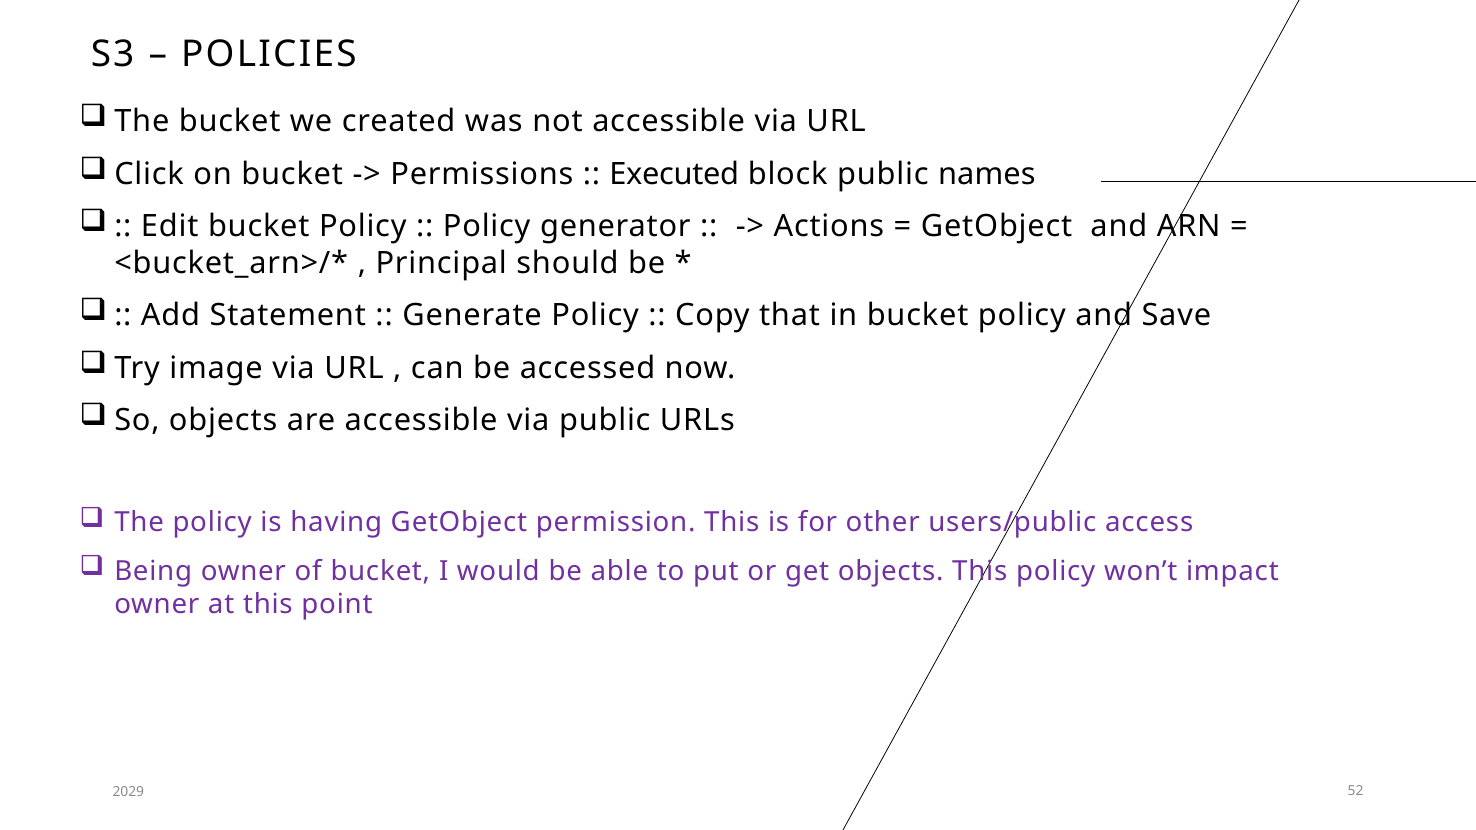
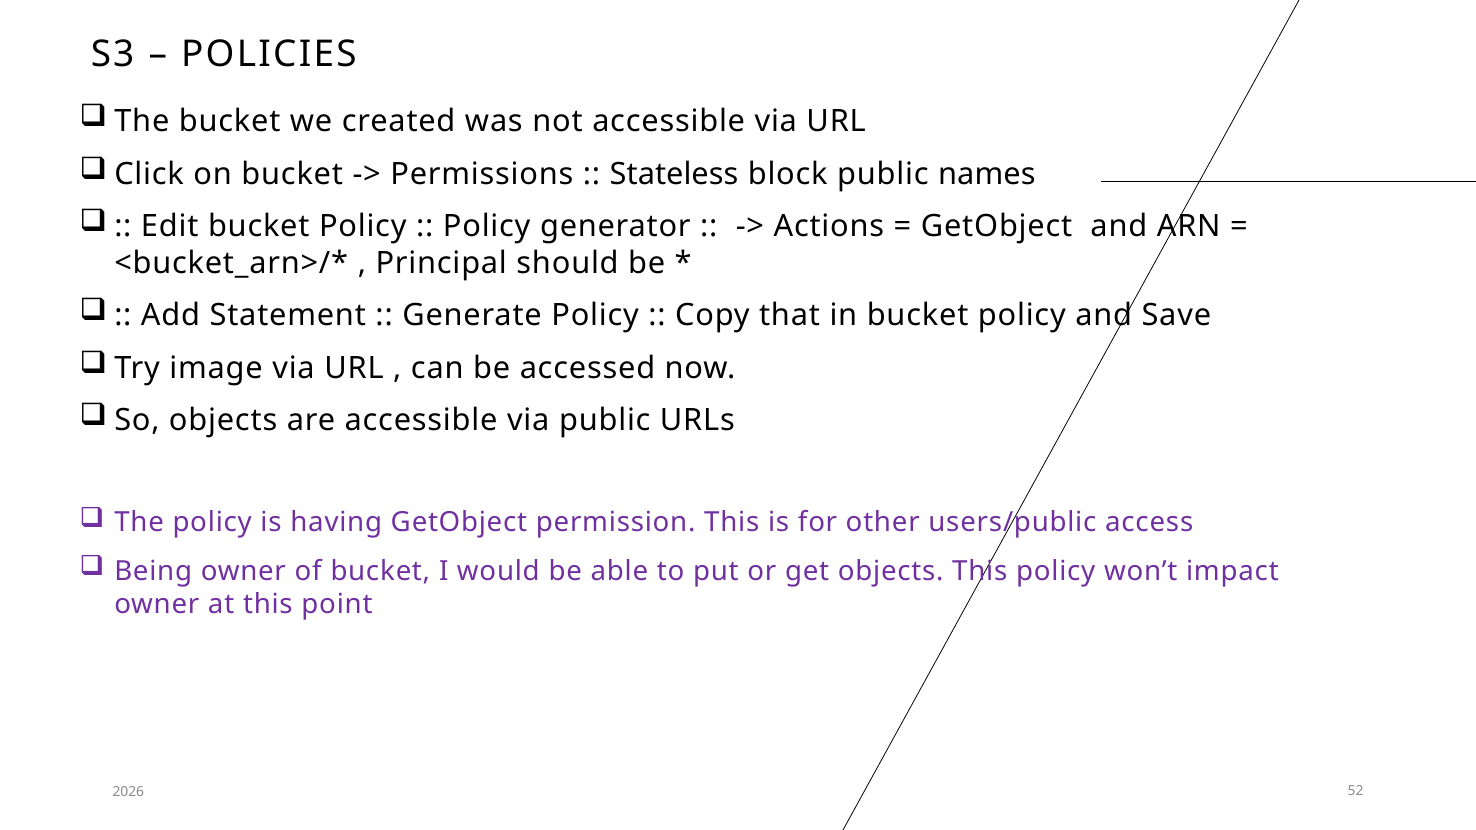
Executed: Executed -> Stateless (674, 174)
2029: 2029 -> 2026 (128, 793)
